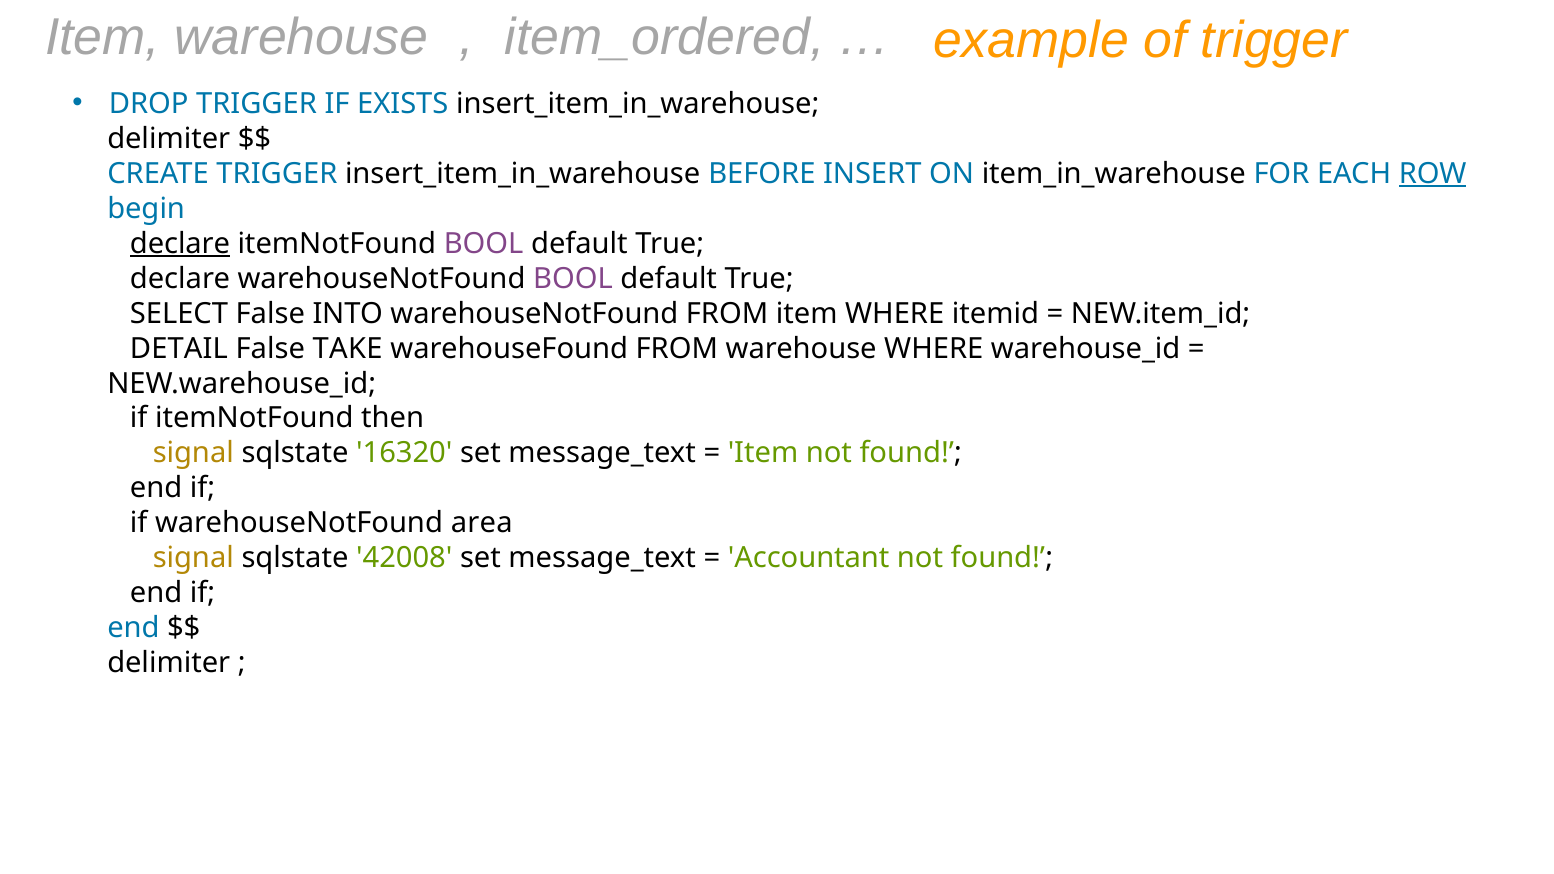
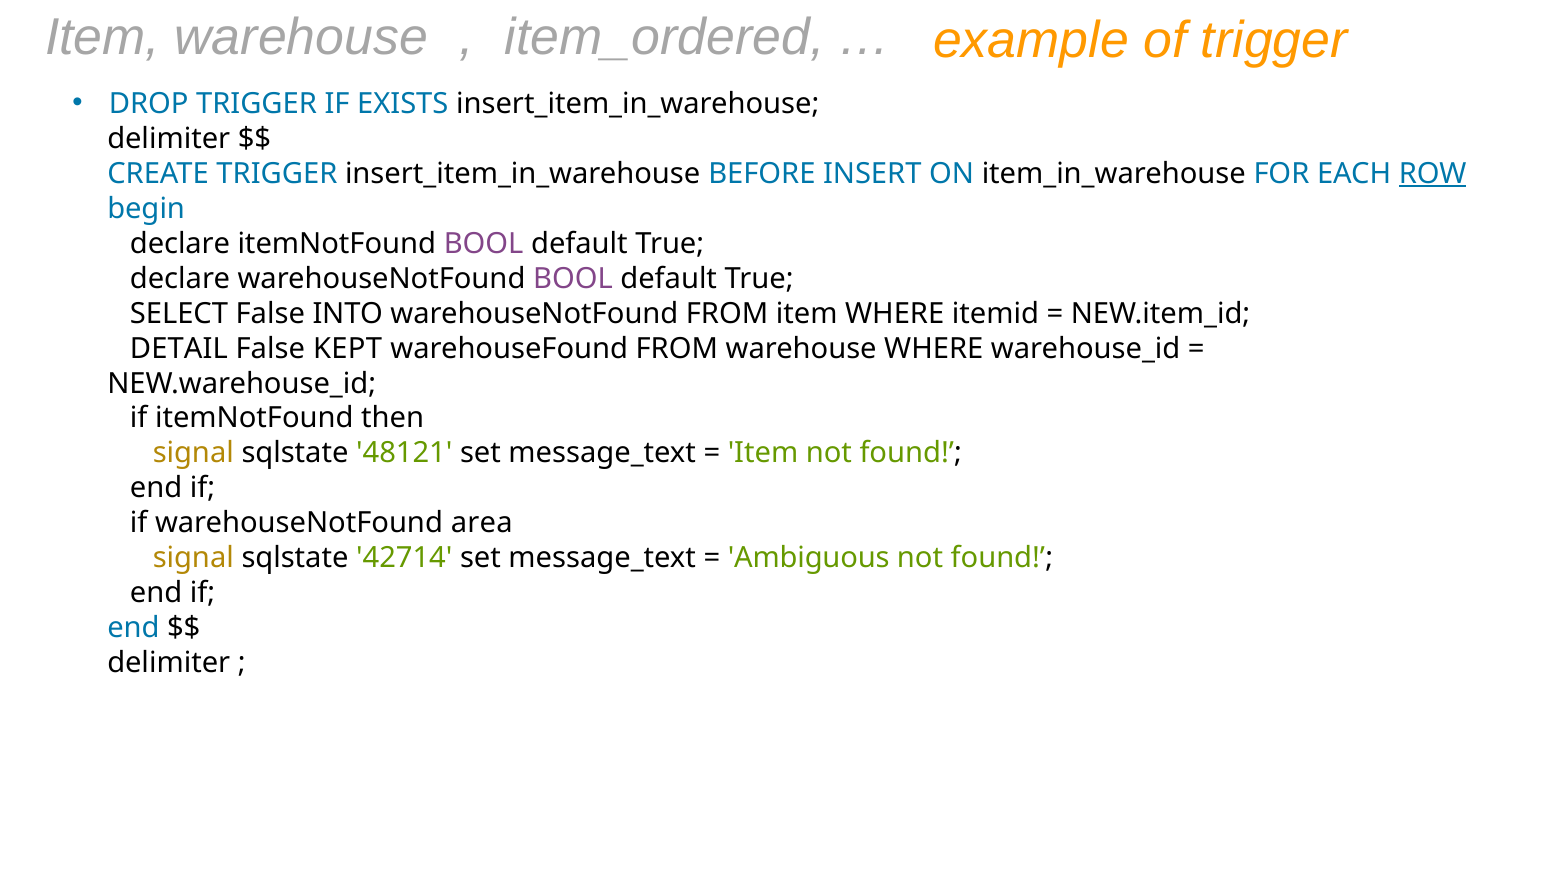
declare underline: present -> none (180, 244)
TAKE: TAKE -> KEPT (348, 348)
16320: 16320 -> 48121 (404, 453)
42008: 42008 -> 42714 (404, 558)
Accountant: Accountant -> Ambiguous (809, 558)
